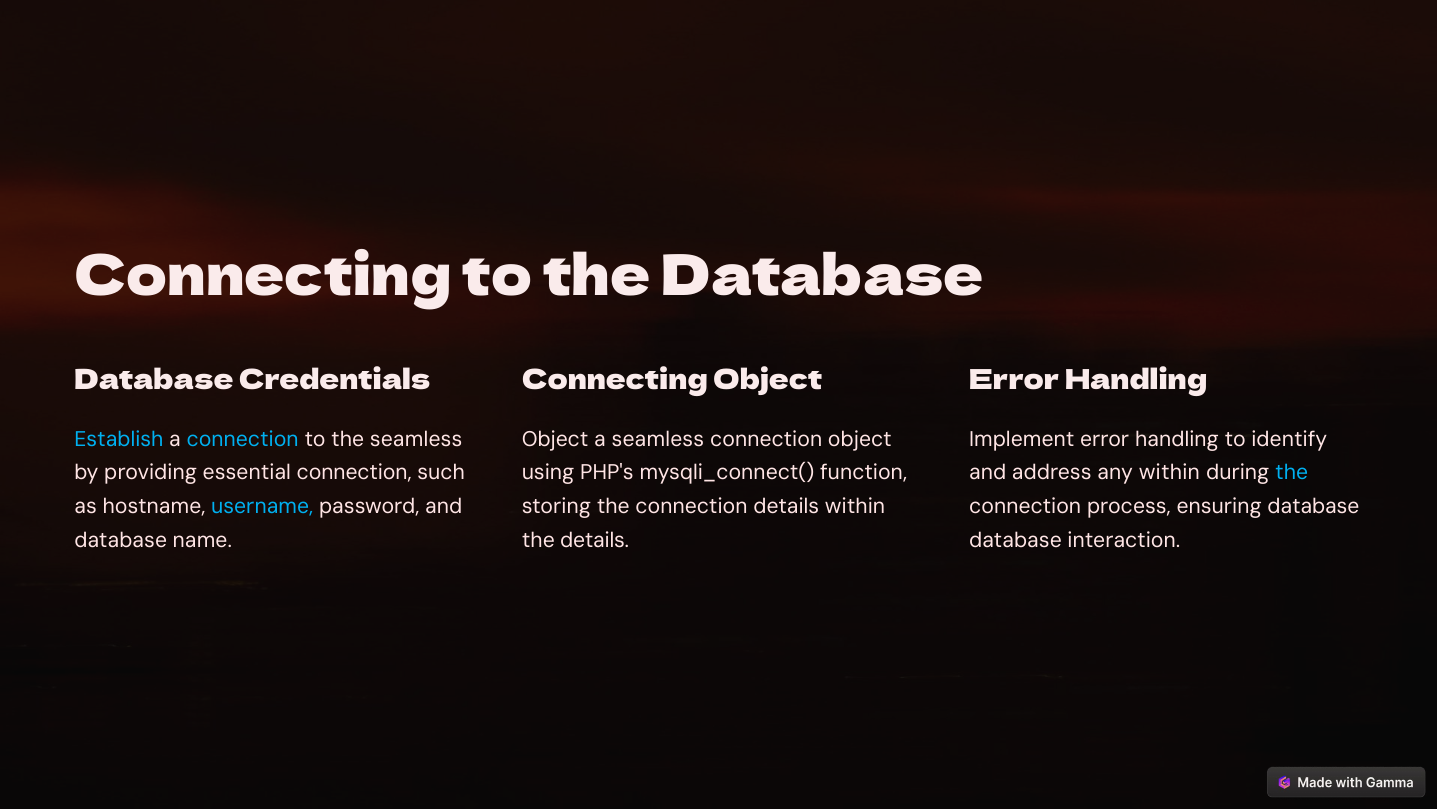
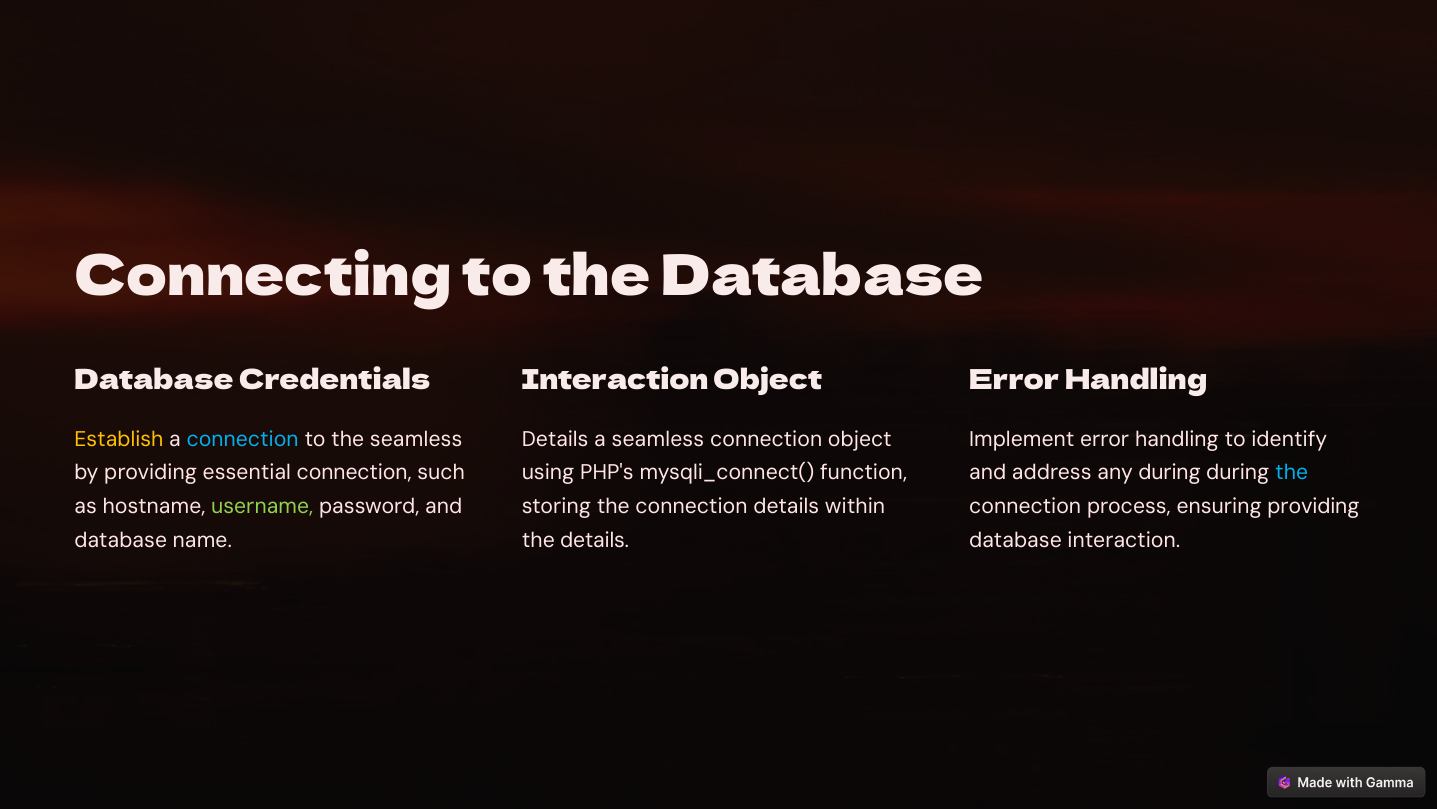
Connecting: Connecting -> Interaction (615, 380)
Establish colour: light blue -> yellow (119, 439)
Object: Object -> Details (555, 439)
any within: within -> during (1170, 472)
username colour: light blue -> light green (262, 506)
ensuring database: database -> providing (1313, 506)
